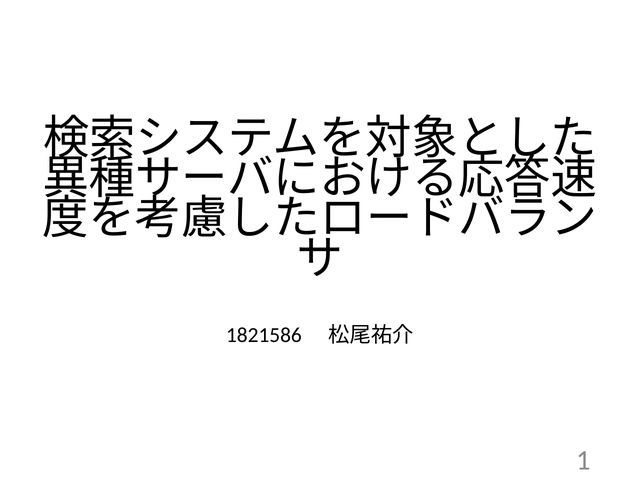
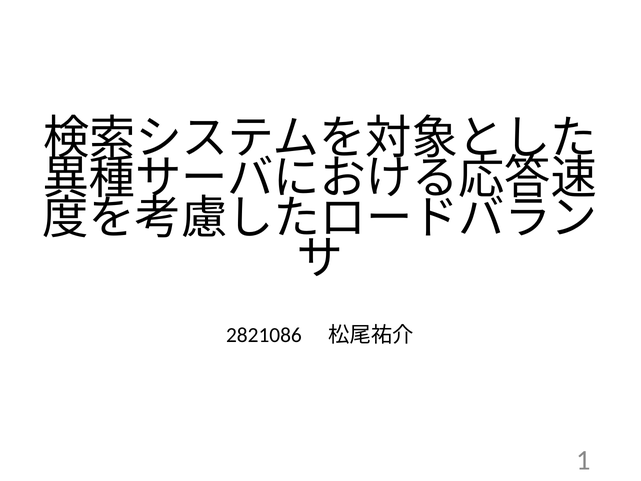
1821586: 1821586 -> 2821086 (264, 335)
